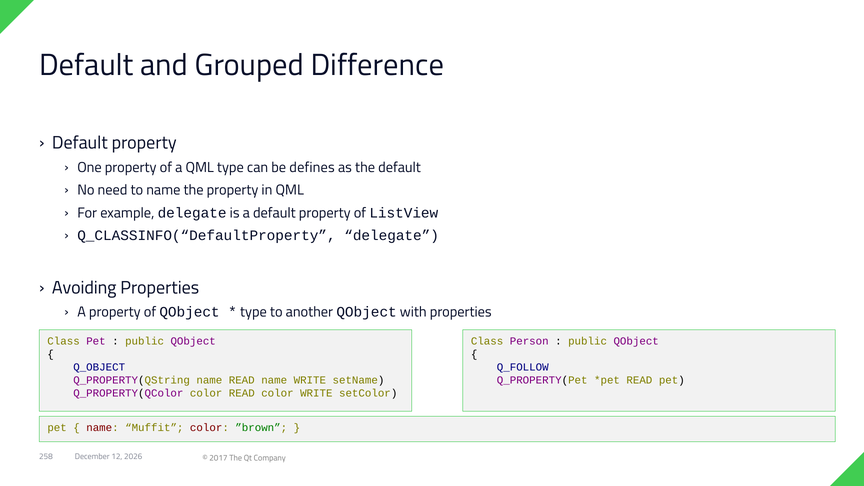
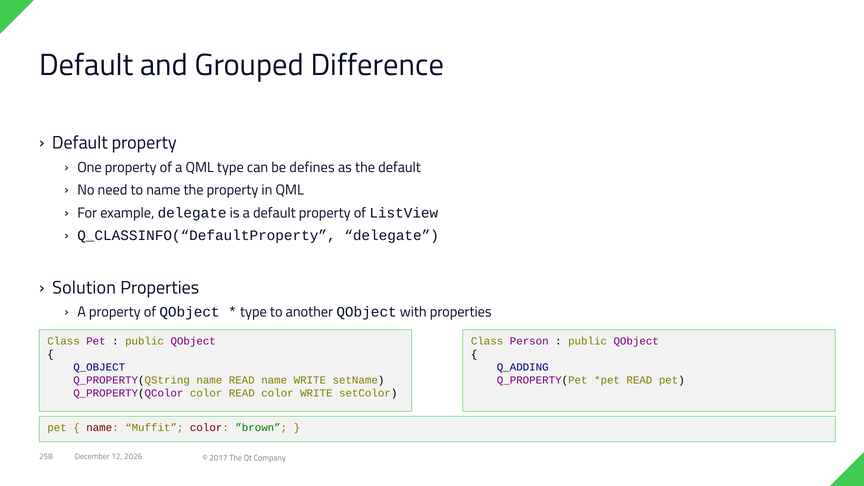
Avoiding: Avoiding -> Solution (84, 288)
Q_FOLLOW: Q_FOLLOW -> Q_ADDING (523, 367)
